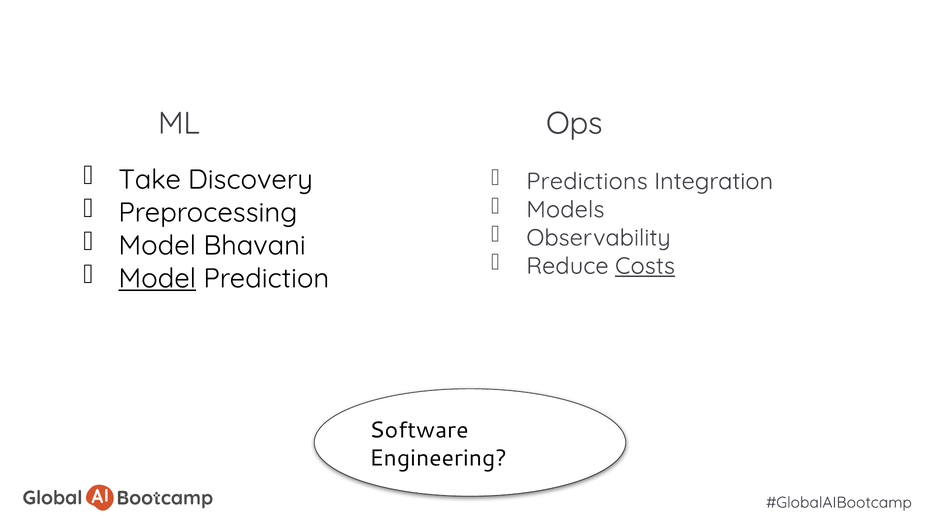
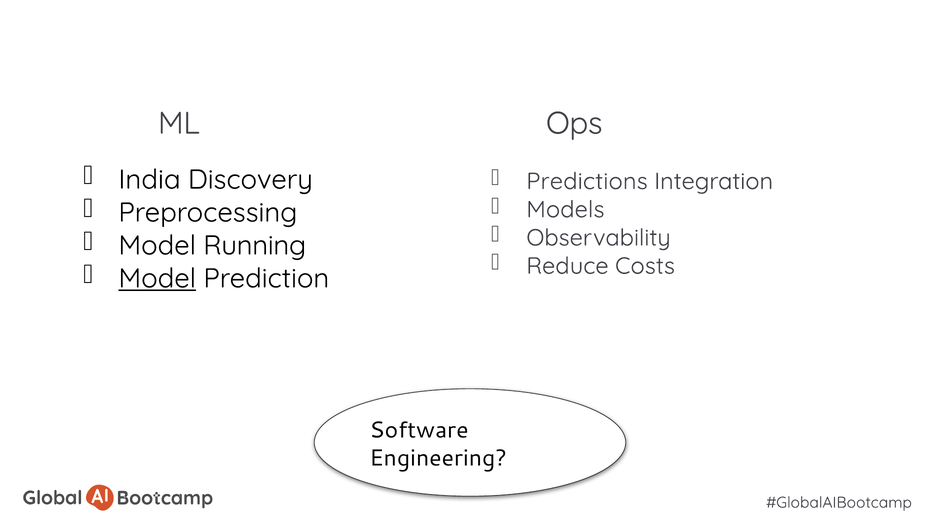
Take: Take -> India (150, 180)
Bhavani: Bhavani -> Running (255, 245)
Costs underline: present -> none (645, 266)
